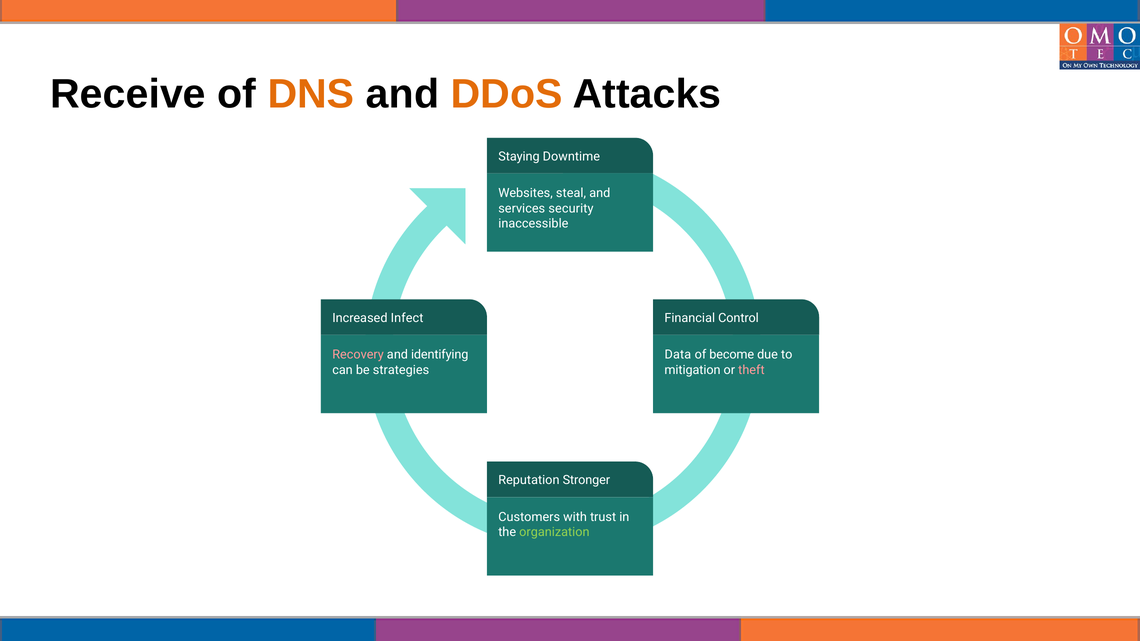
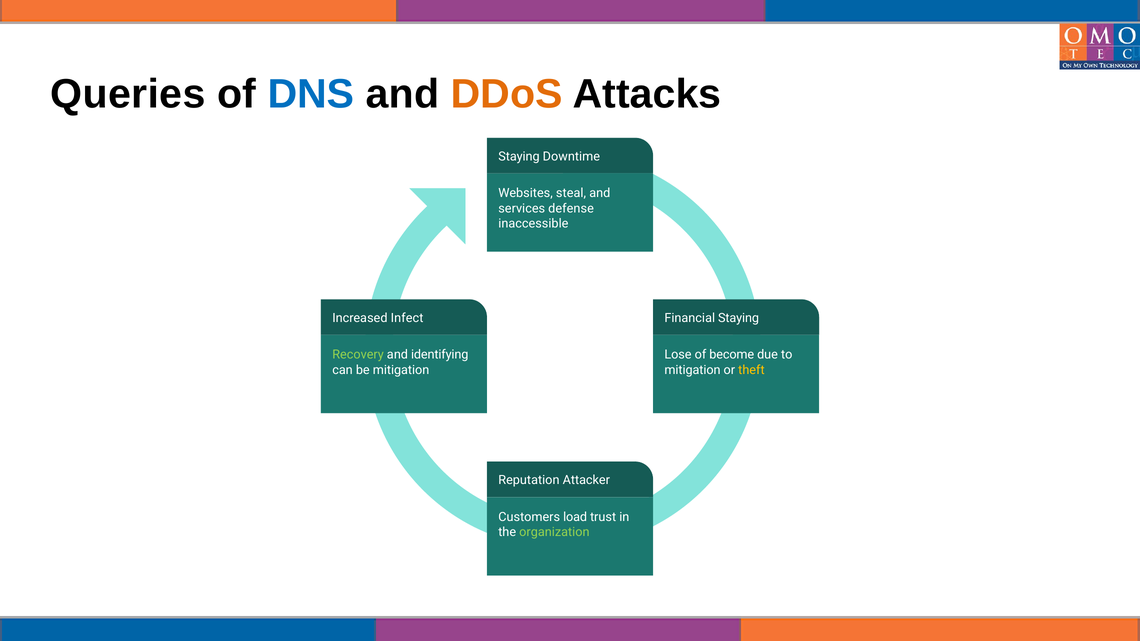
Receive: Receive -> Queries (128, 94)
DNS colour: orange -> blue (311, 94)
security: security -> defense (571, 208)
Financial Control: Control -> Staying (739, 318)
Recovery colour: pink -> light green (358, 355)
Data: Data -> Lose (678, 355)
be strategies: strategies -> mitigation (401, 370)
theft colour: pink -> yellow (751, 370)
Stronger: Stronger -> Attacker (586, 480)
with: with -> load (575, 517)
